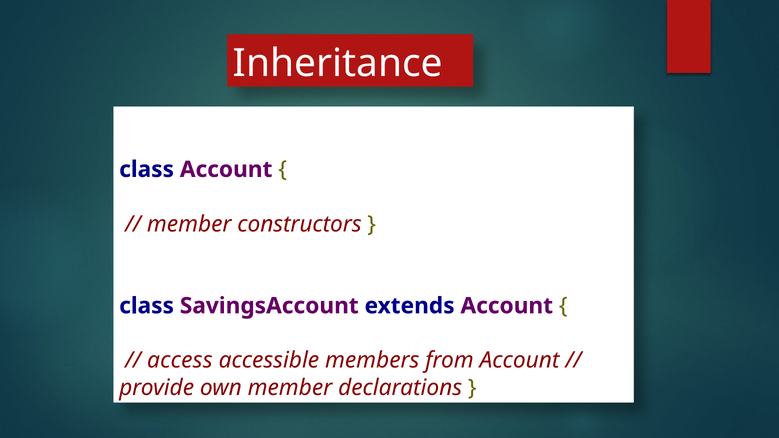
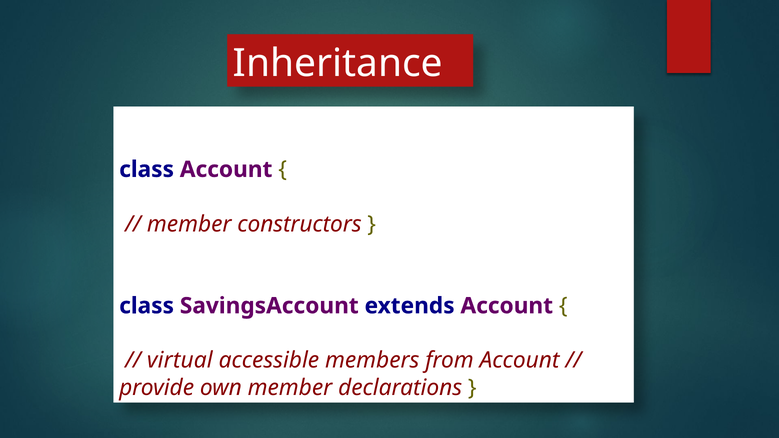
access: access -> virtual (180, 361)
